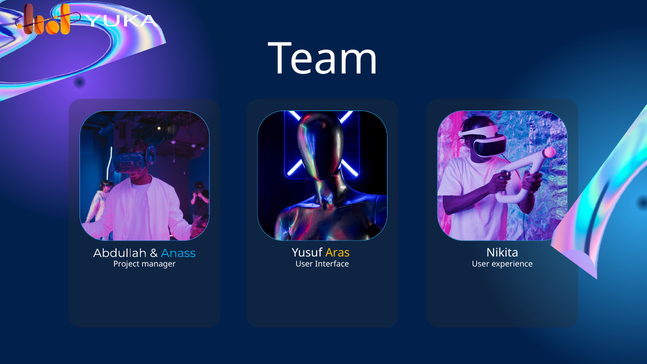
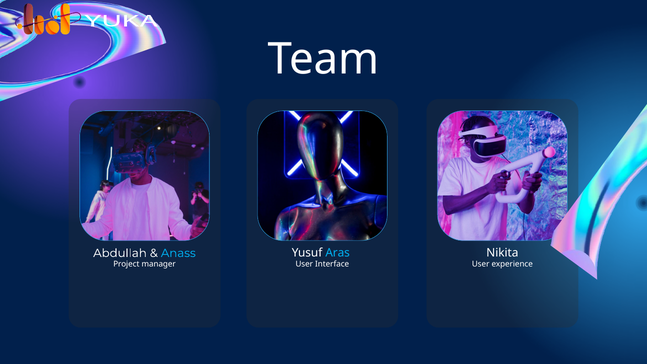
Aras colour: yellow -> light blue (338, 253)
